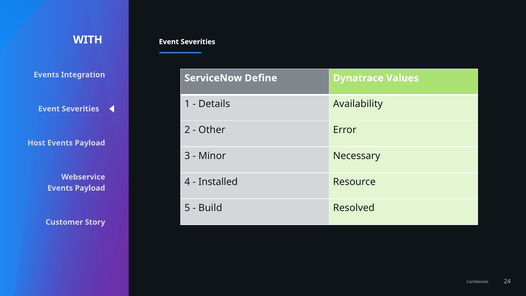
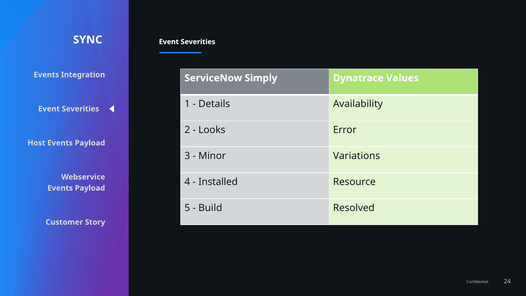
WITH: WITH -> SYNC (88, 40)
Define: Define -> Simply (261, 78)
Other: Other -> Looks (212, 130)
Necessary: Necessary -> Variations (357, 156)
